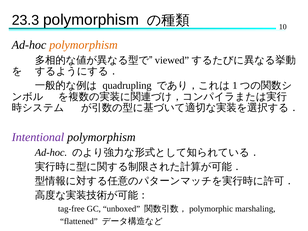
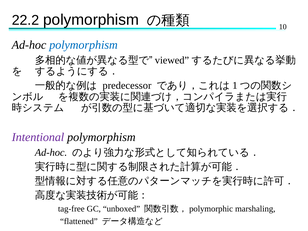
23.3: 23.3 -> 22.2 (26, 20)
polymorphism colour: orange -> blue (83, 45)
quadrupling: quadrupling -> predecessor (127, 86)
